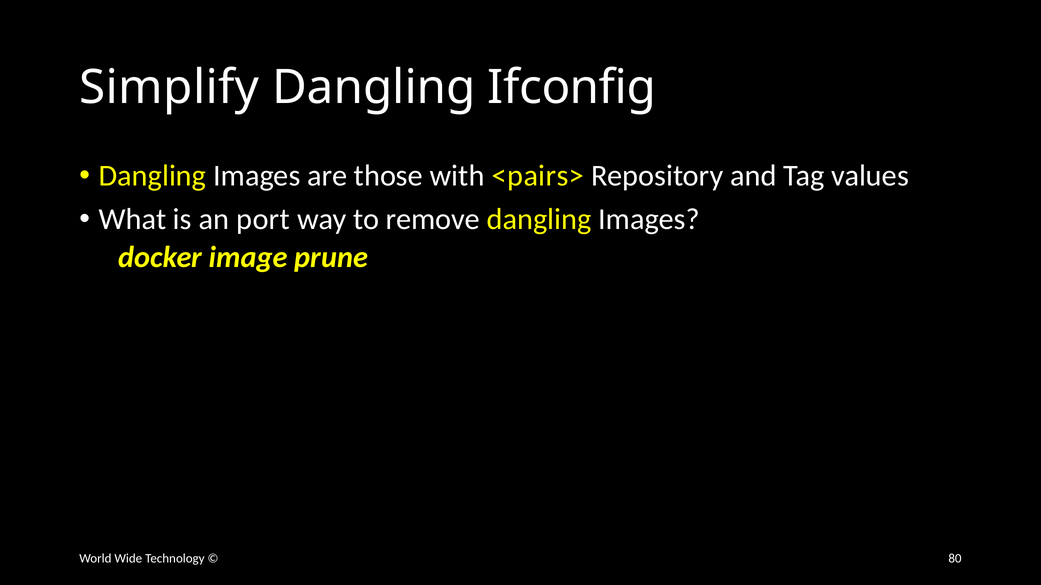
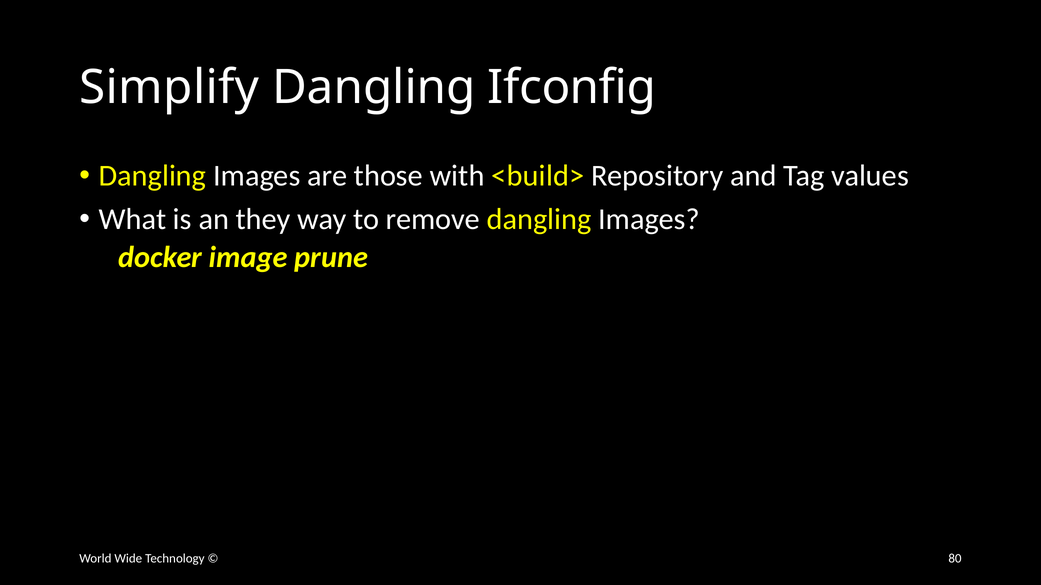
<pairs>: <pairs> -> <build> (538, 176)
port: port -> they (263, 220)
